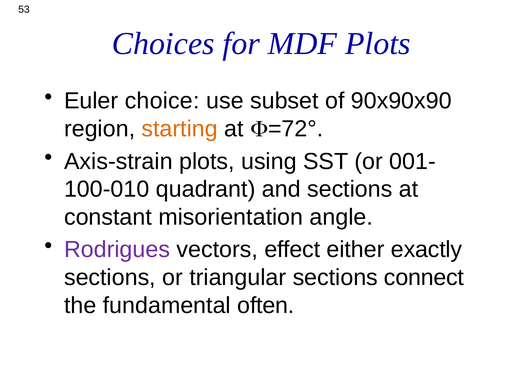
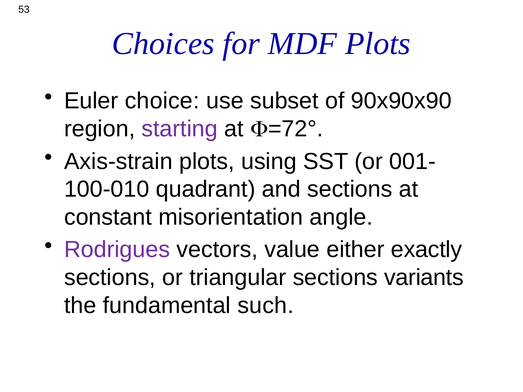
starting colour: orange -> purple (180, 129)
effect: effect -> value (292, 250)
connect: connect -> variants (424, 278)
often: often -> such (266, 306)
